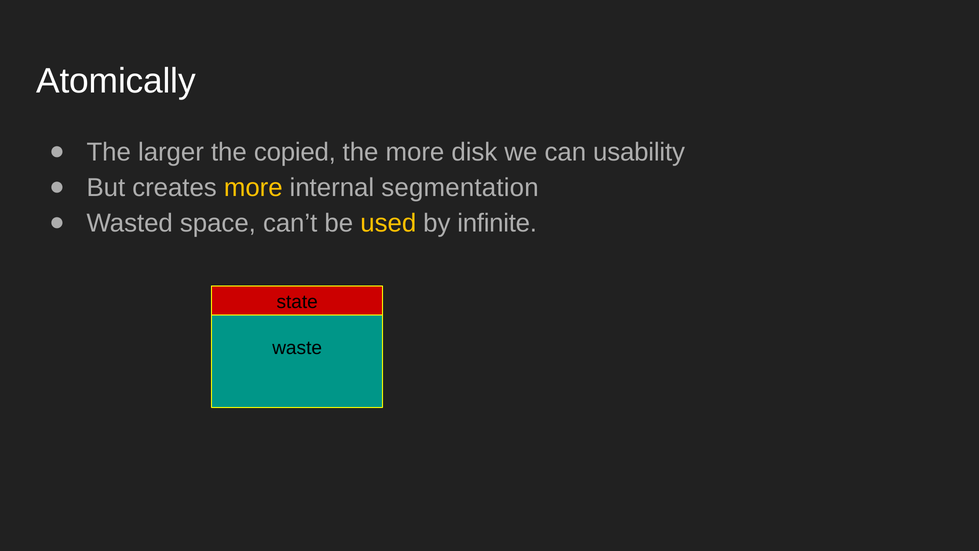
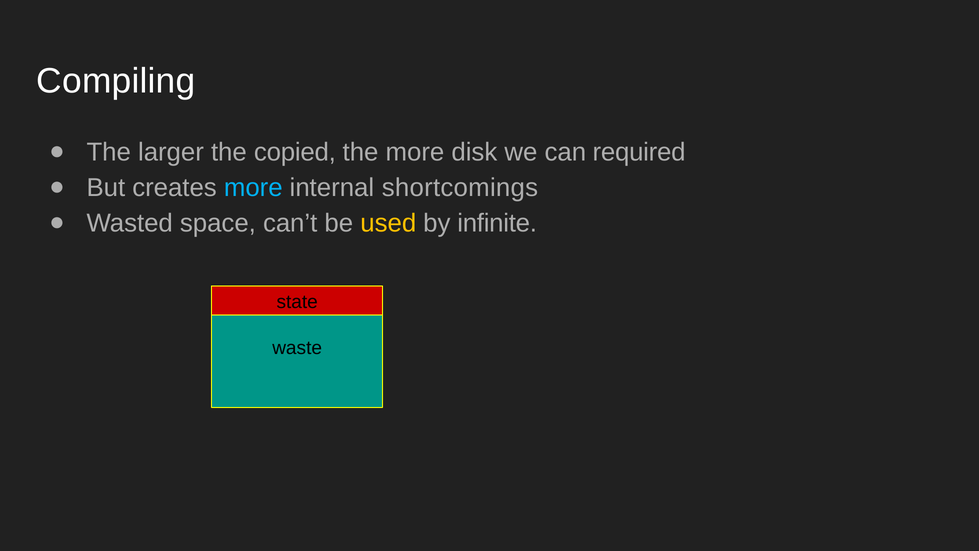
Atomically: Atomically -> Compiling (116, 81)
usability: usability -> required (639, 152)
more colour: yellow -> light blue (253, 188)
segmentation: segmentation -> shortcomings (460, 188)
